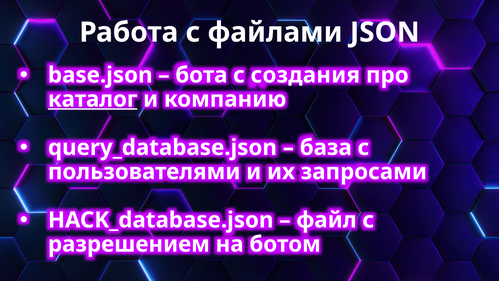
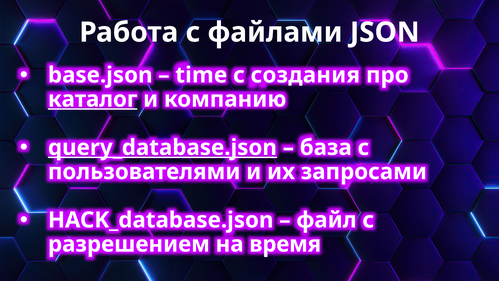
бота: бота -> time (201, 75)
query_database.json underline: none -> present (162, 147)
ботом: ботом -> время (285, 244)
